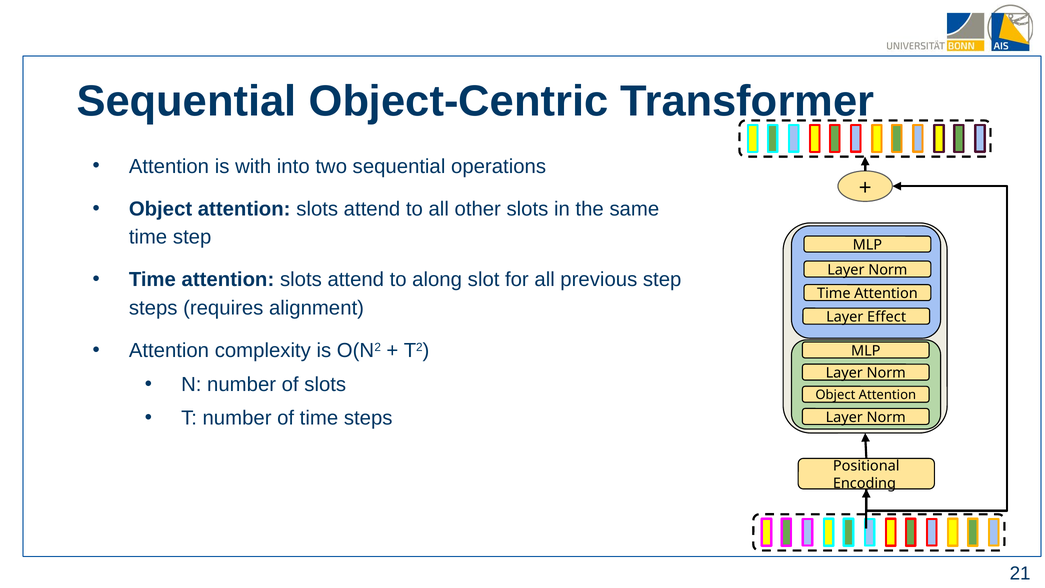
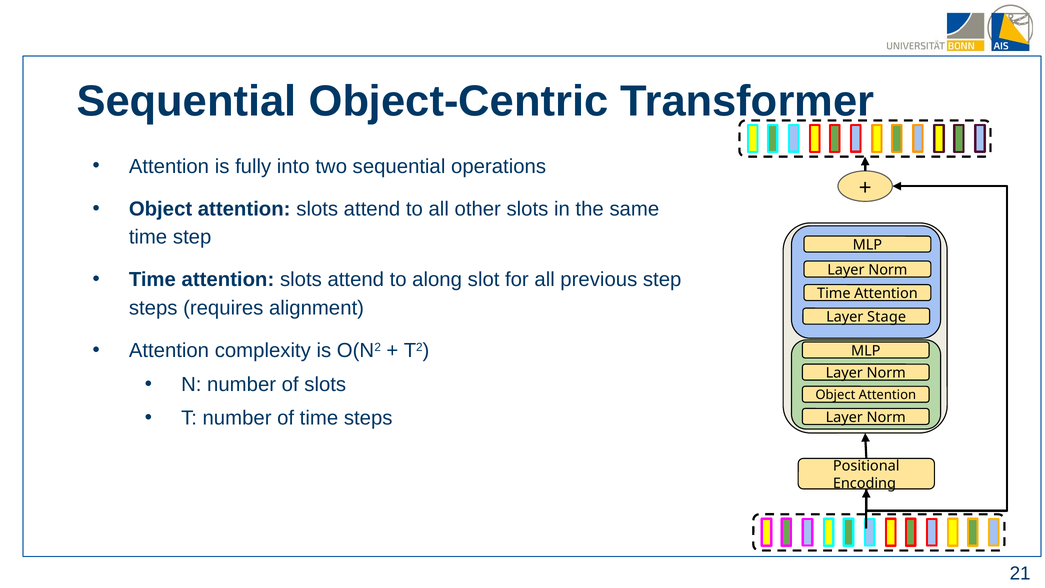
with: with -> fully (253, 166)
Effect: Effect -> Stage (887, 317)
